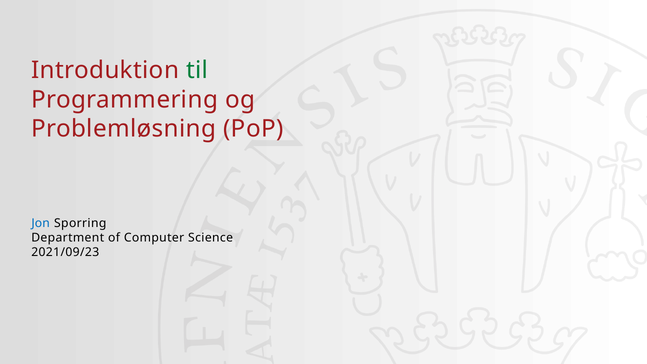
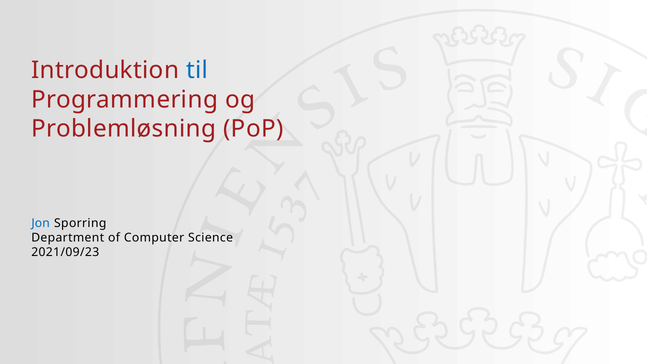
til colour: green -> blue (197, 70)
